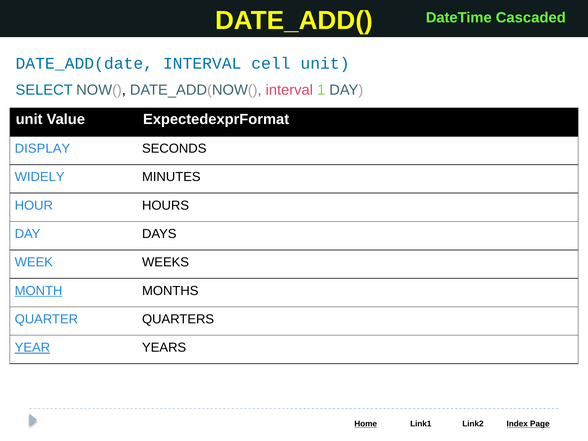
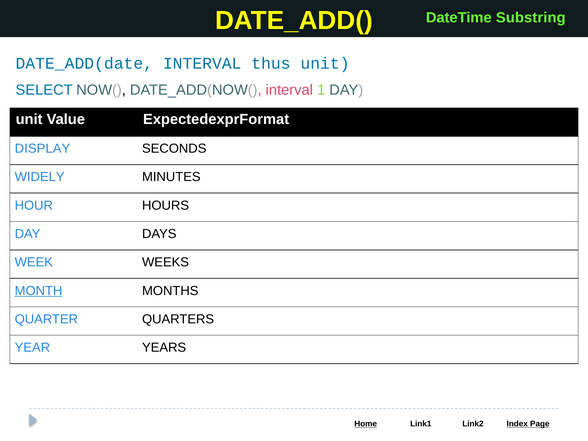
Cascaded: Cascaded -> Substring (531, 18)
cell: cell -> thus (271, 64)
YEAR underline: present -> none (32, 348)
